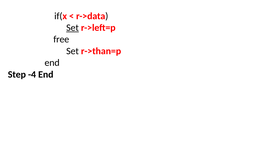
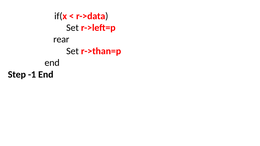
Set underline: present -> none (73, 28)
free: free -> rear (61, 39)
-4: -4 -> -1 (32, 75)
